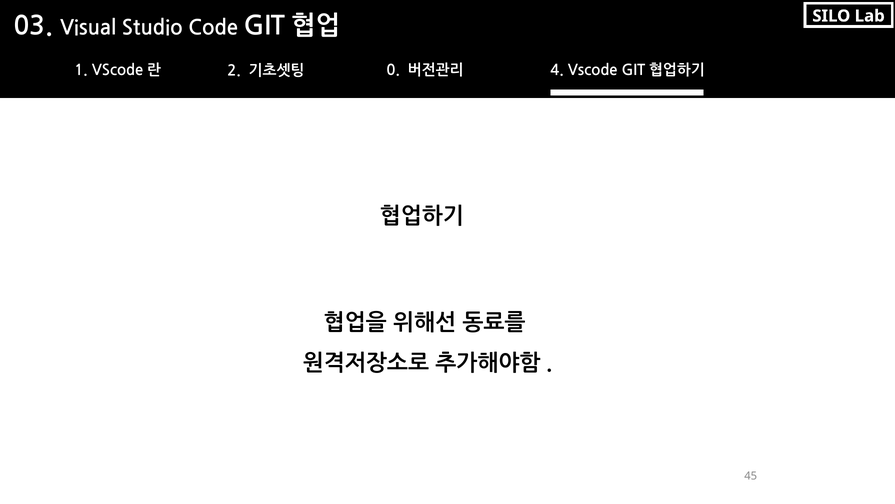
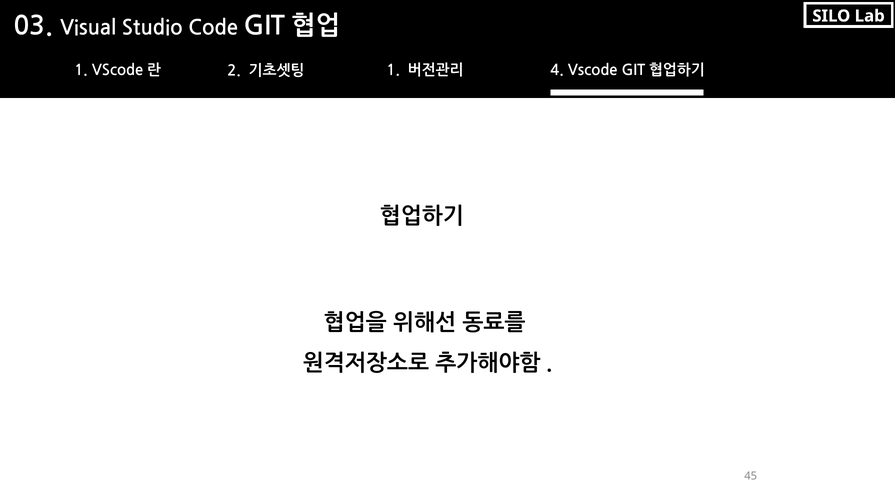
0: 0 -> 1 (393, 70)
